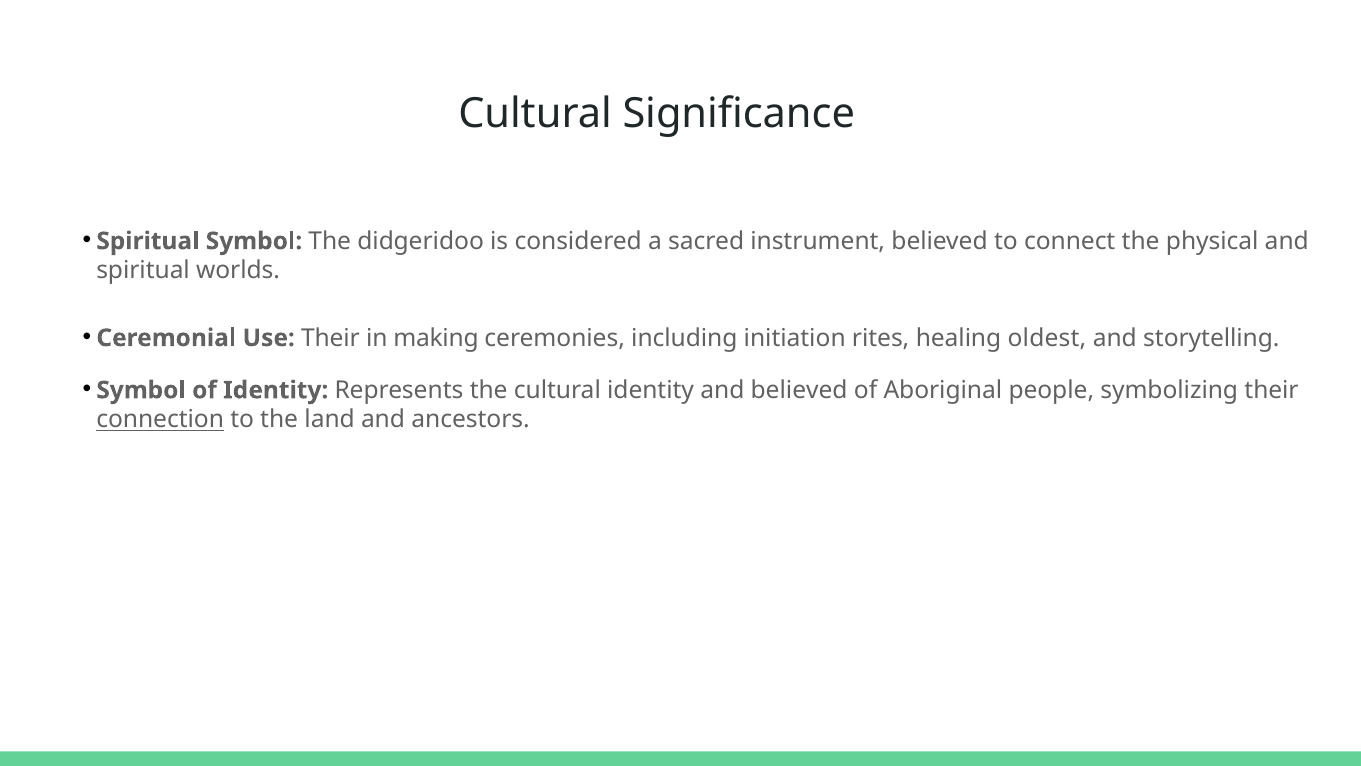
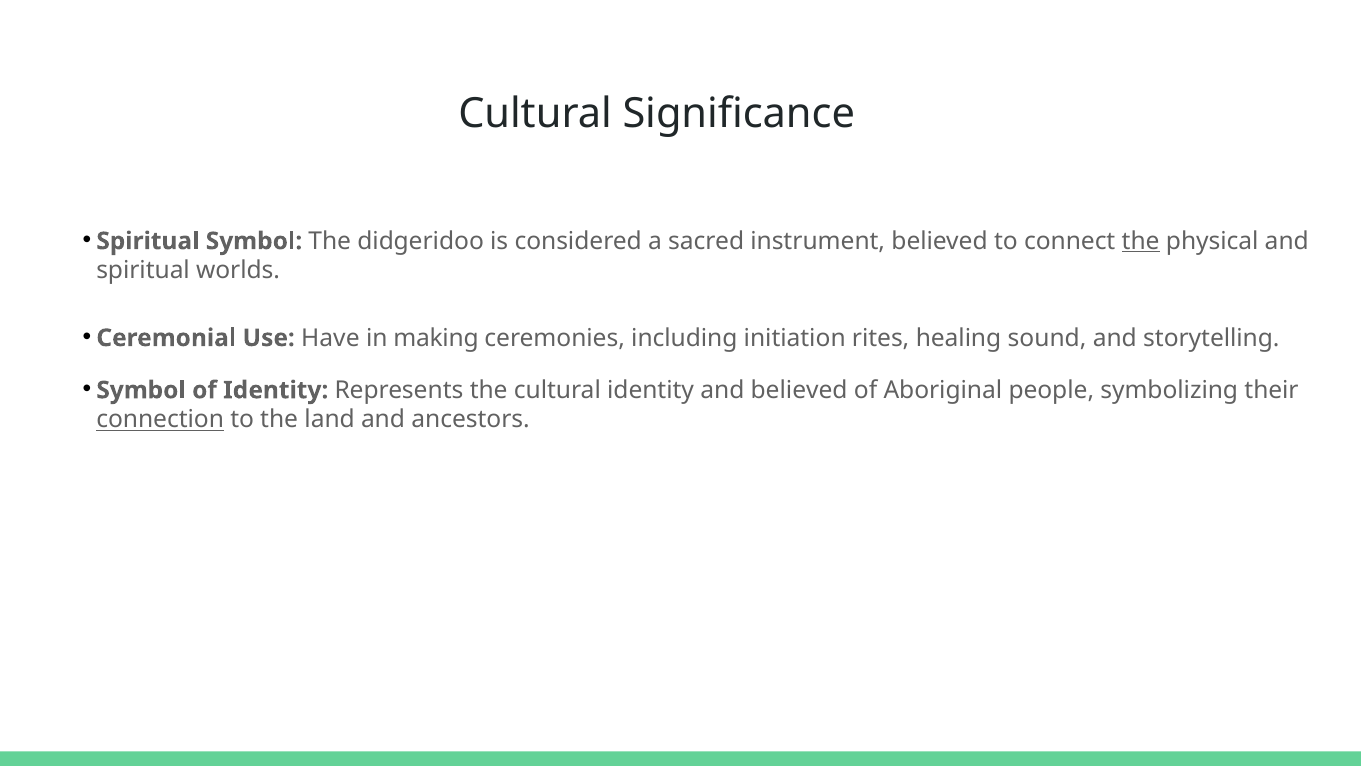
the underline: none -> present (1141, 241)
Use Their: Their -> Have (330, 338)
oldest: oldest -> sound (1047, 338)
